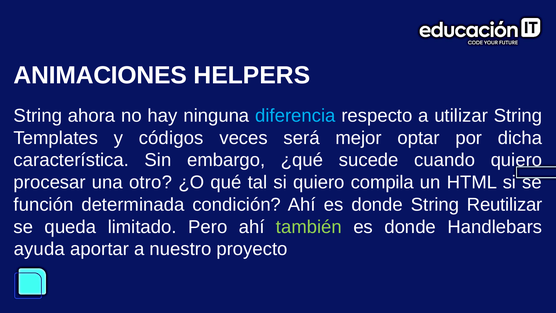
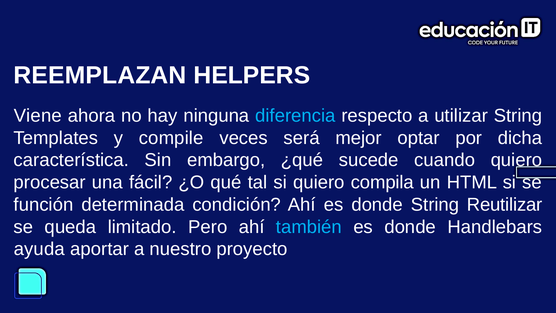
ANIMACIONES: ANIMACIONES -> REEMPLAZAN (100, 75)
String: String -> Viene (38, 116)
códigos: códigos -> compile (171, 138)
otro: otro -> fácil (151, 182)
también colour: light green -> light blue (309, 227)
